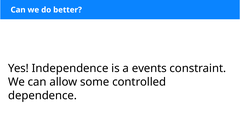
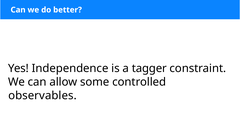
events: events -> tagger (149, 68)
dependence: dependence -> observables (43, 95)
